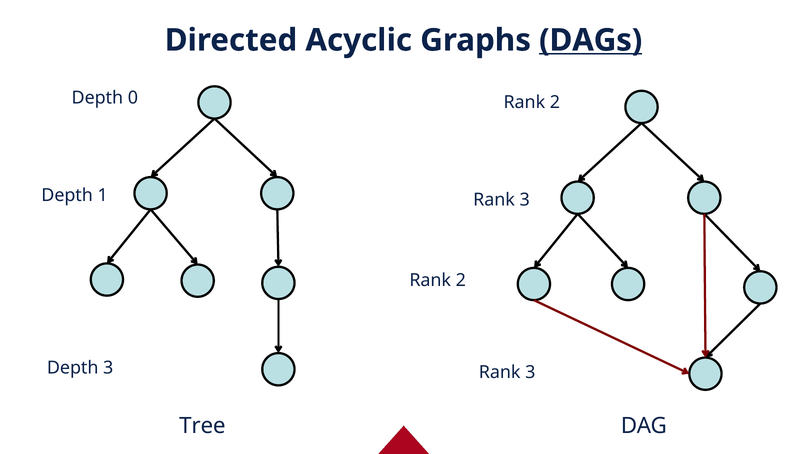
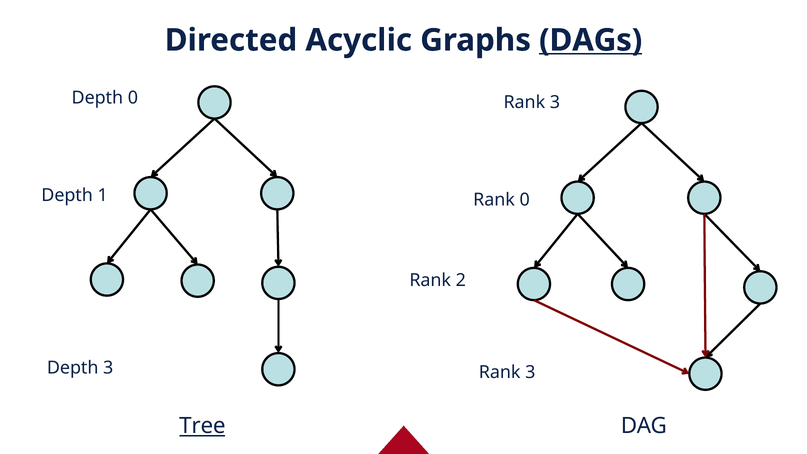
2: 2 -> 3 (555, 102)
3: 3 -> 0 (525, 200)
Tree underline: none -> present (202, 426)
